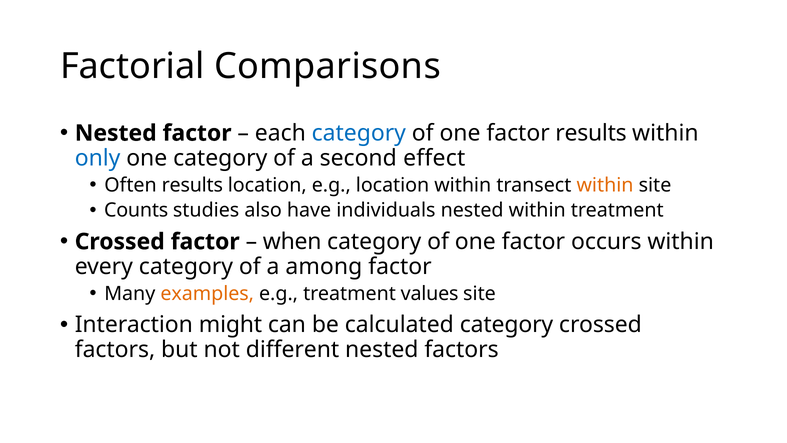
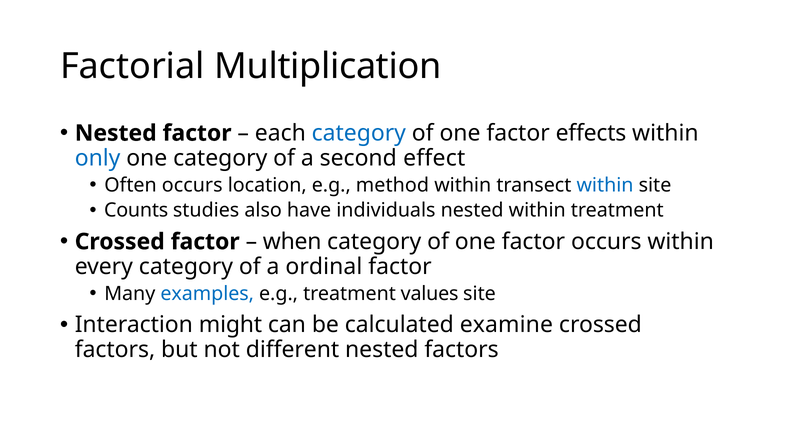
Comparisons: Comparisons -> Multiplication (328, 66)
factor results: results -> effects (591, 133)
Often results: results -> occurs (192, 185)
e.g location: location -> method (392, 185)
within colour: orange -> blue (605, 185)
among: among -> ordinal (324, 266)
examples colour: orange -> blue (207, 293)
calculated category: category -> examine (506, 325)
